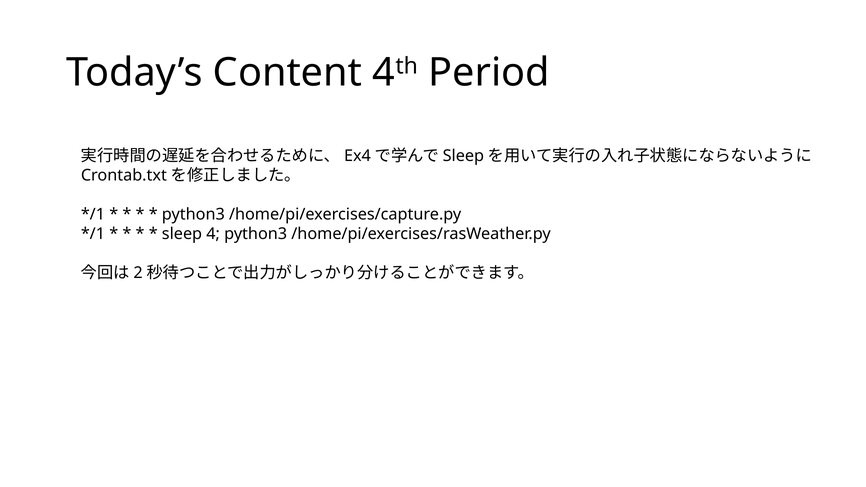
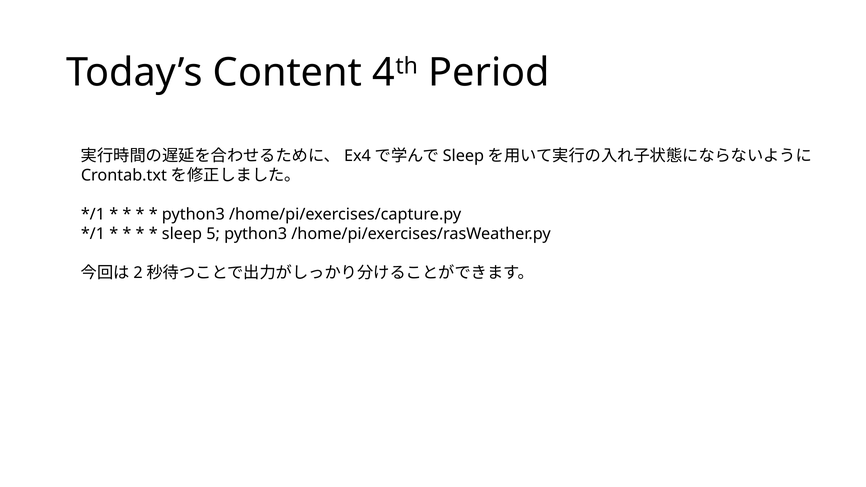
4: 4 -> 5 (213, 234)
